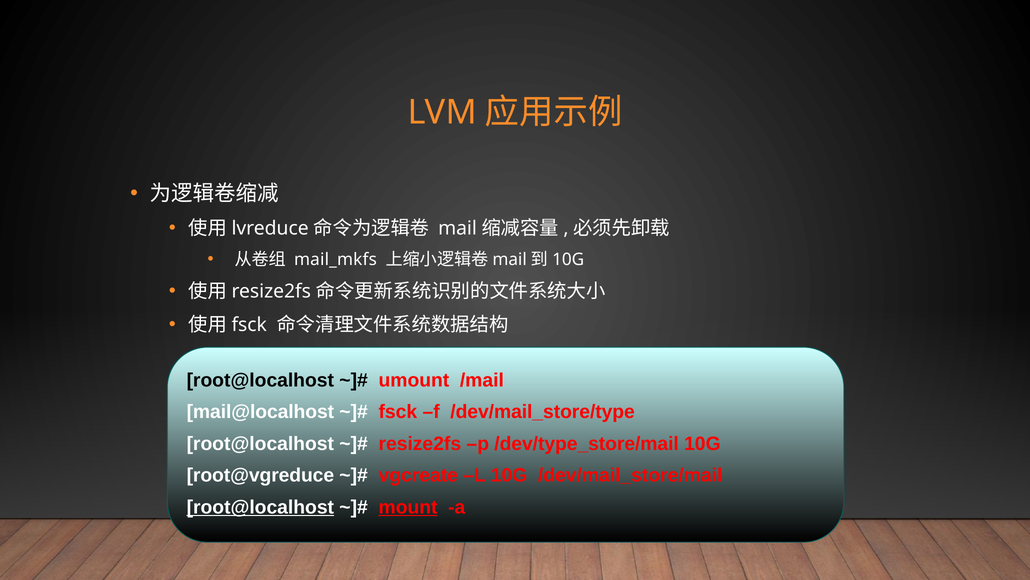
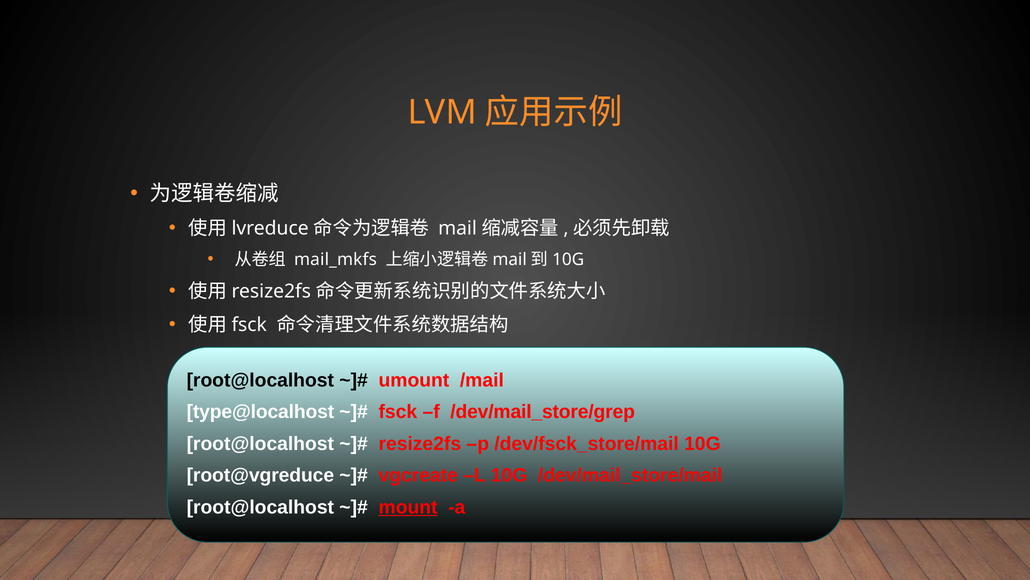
mail@localhost: mail@localhost -> type@localhost (260, 412)
/dev/mail_store/type: /dev/mail_store/type -> /dev/mail_store/grep (543, 412)
/dev/type_store/mail: /dev/type_store/mail -> /dev/fsck_store/mail (587, 443)
root@localhost underline: present -> none (260, 507)
